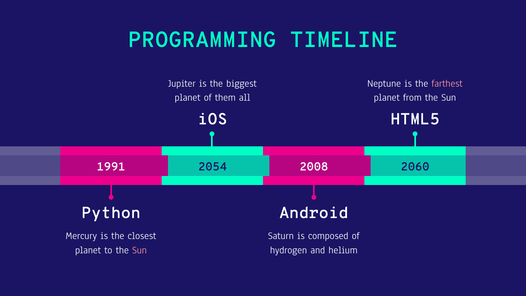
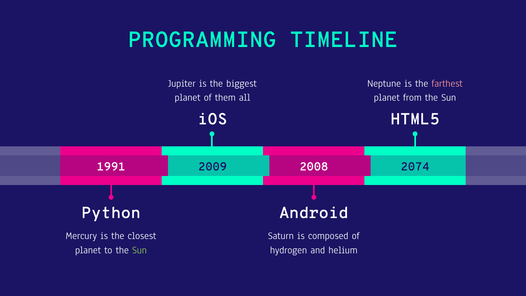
2054: 2054 -> 2009 (213, 167)
2060: 2060 -> 2074 (415, 167)
Sun colour: pink -> light green (140, 250)
